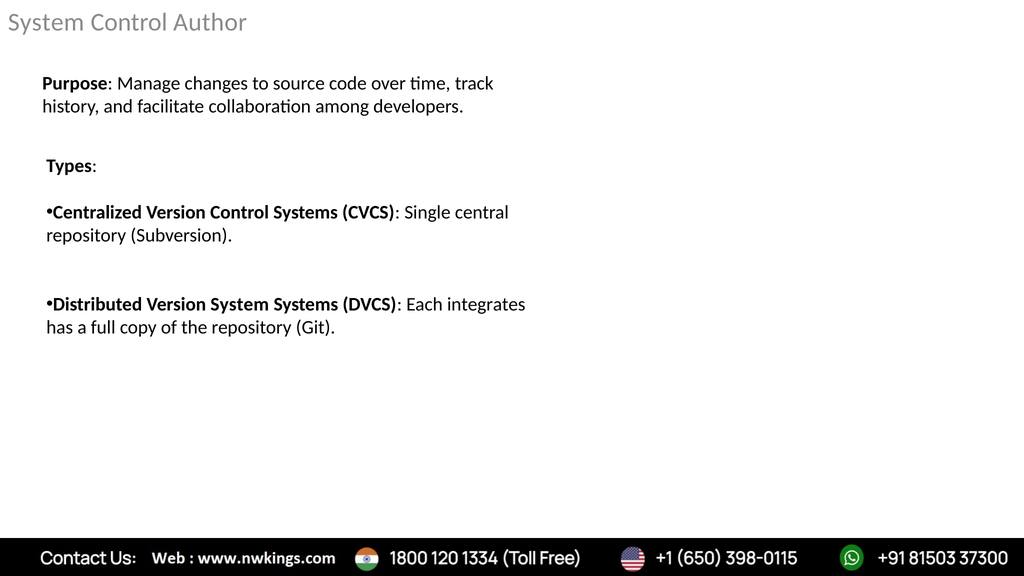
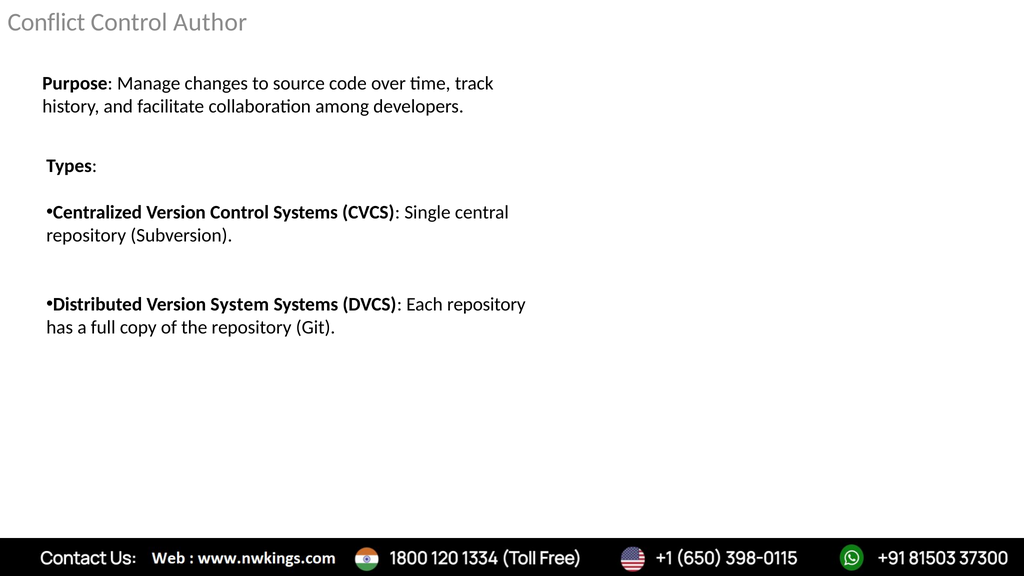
System: System -> Conflict (46, 22)
Each integrates: integrates -> repository (486, 304)
